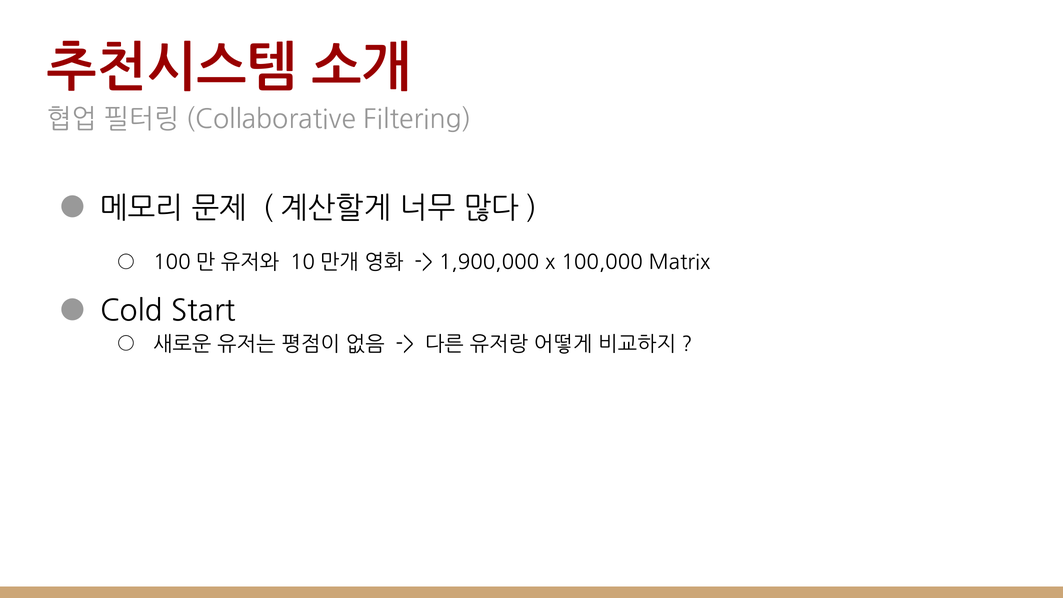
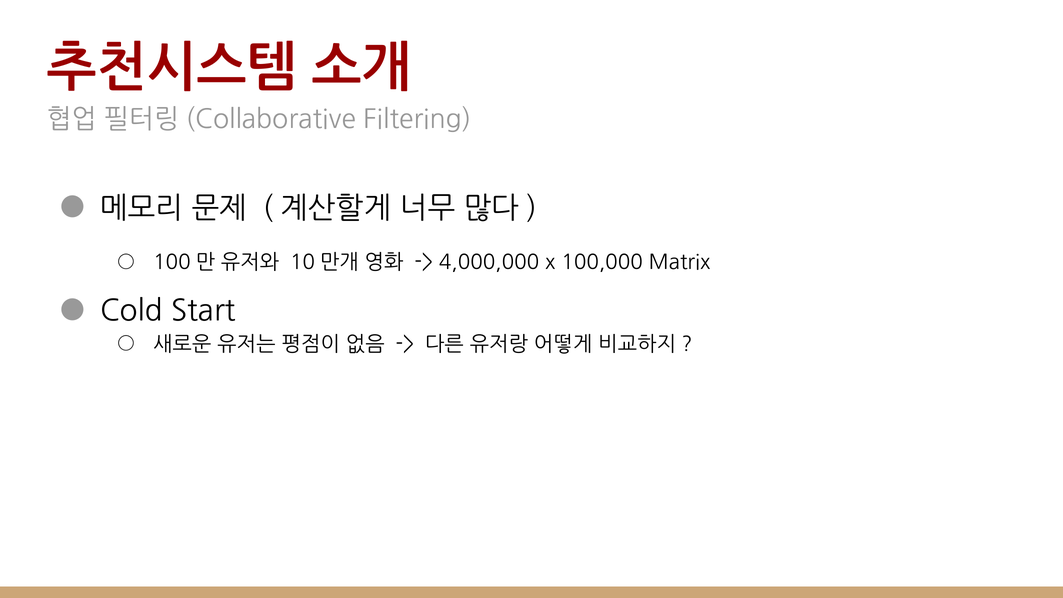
1,900,000: 1,900,000 -> 4,000,000 (489, 263)
